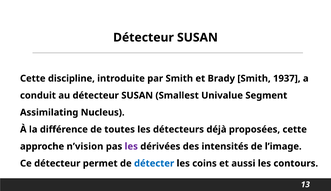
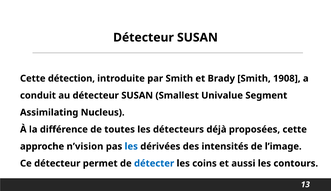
discipline: discipline -> détection (71, 79)
1937: 1937 -> 1908 (287, 79)
les colour: purple -> blue (131, 147)
